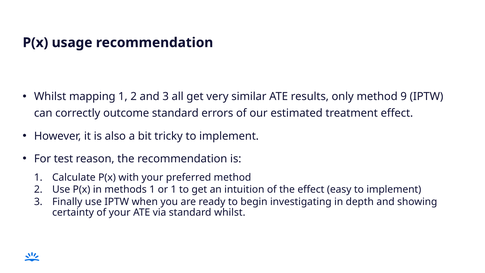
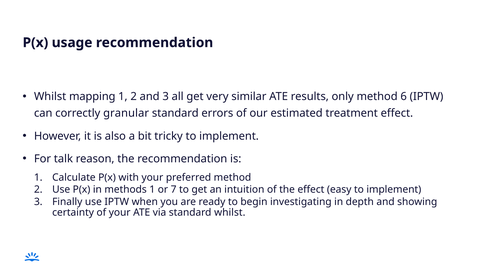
9: 9 -> 6 (404, 97)
outcome: outcome -> granular (126, 113)
test: test -> talk (63, 159)
or 1: 1 -> 7 (174, 189)
